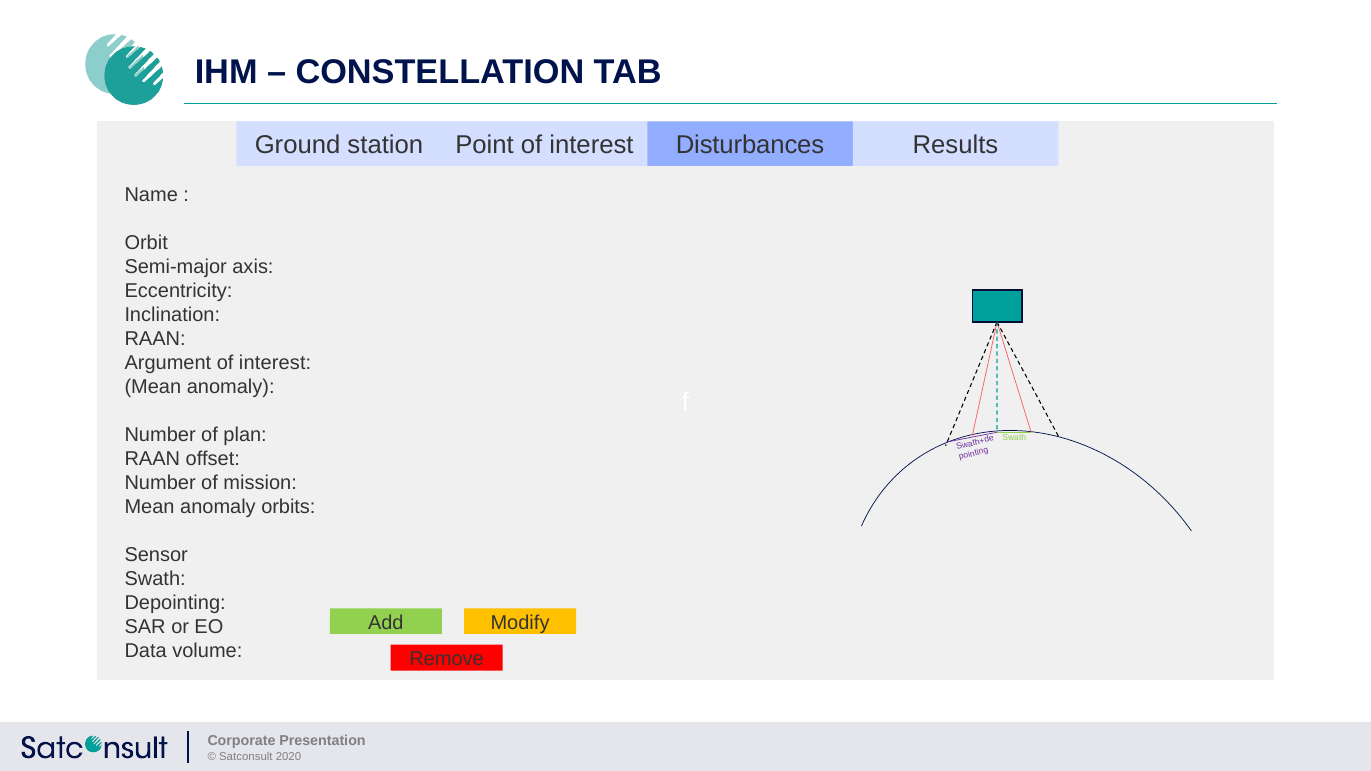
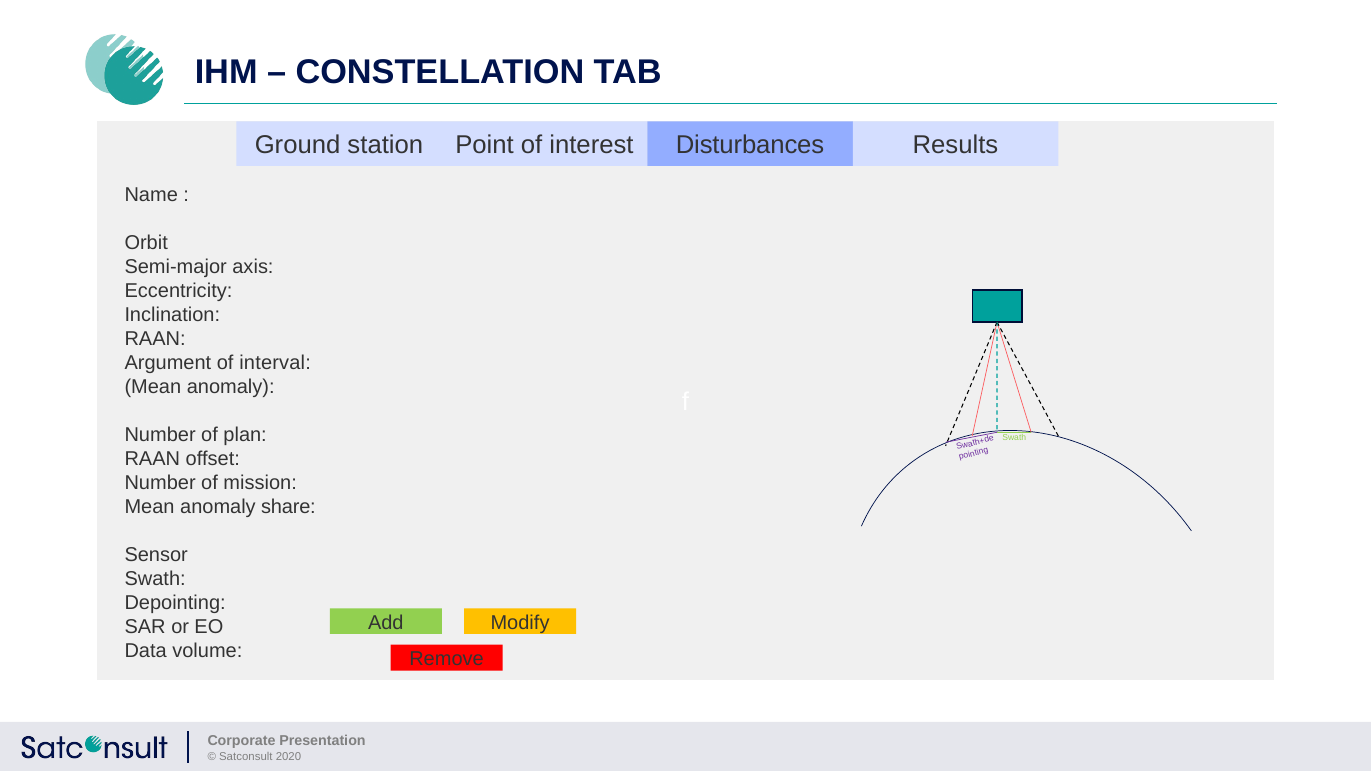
Argument of interest: interest -> interval (275, 363)
orbits: orbits -> share (288, 507)
